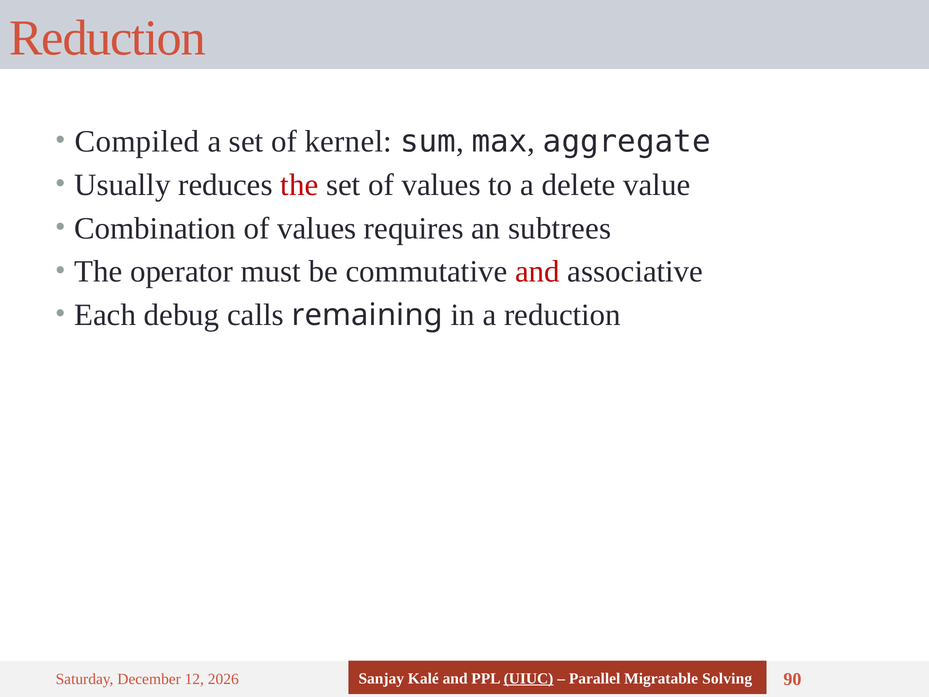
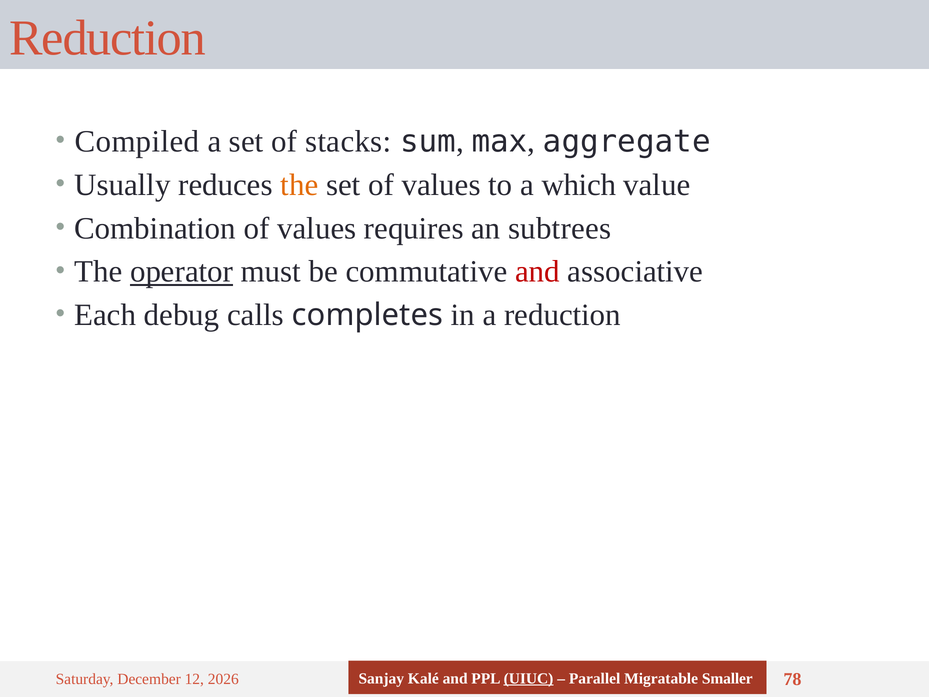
kernel: kernel -> stacks (348, 142)
the colour: red -> orange (299, 185)
delete: delete -> which (579, 185)
operator underline: none -> present (182, 272)
remaining: remaining -> completes (367, 315)
Solving: Solving -> Smaller (727, 678)
90: 90 -> 78 (792, 679)
